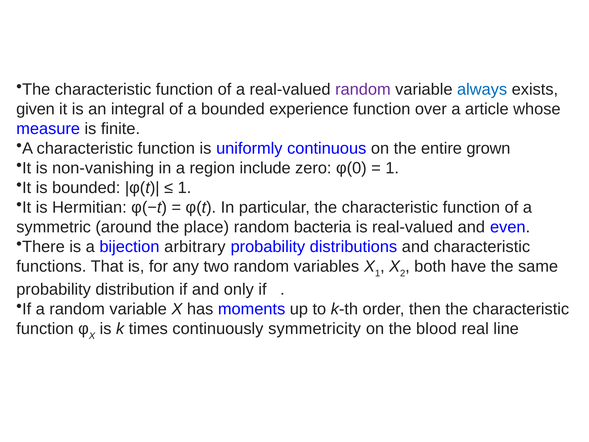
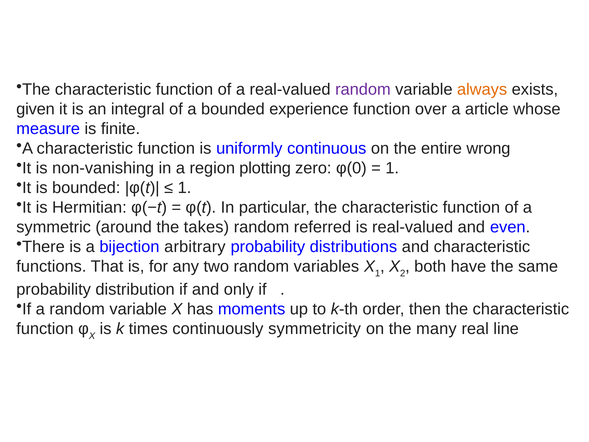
always colour: blue -> orange (482, 89)
grown: grown -> wrong (488, 148)
include: include -> plotting (265, 168)
place: place -> takes (206, 227)
bacteria: bacteria -> referred (322, 227)
blood: blood -> many (436, 329)
